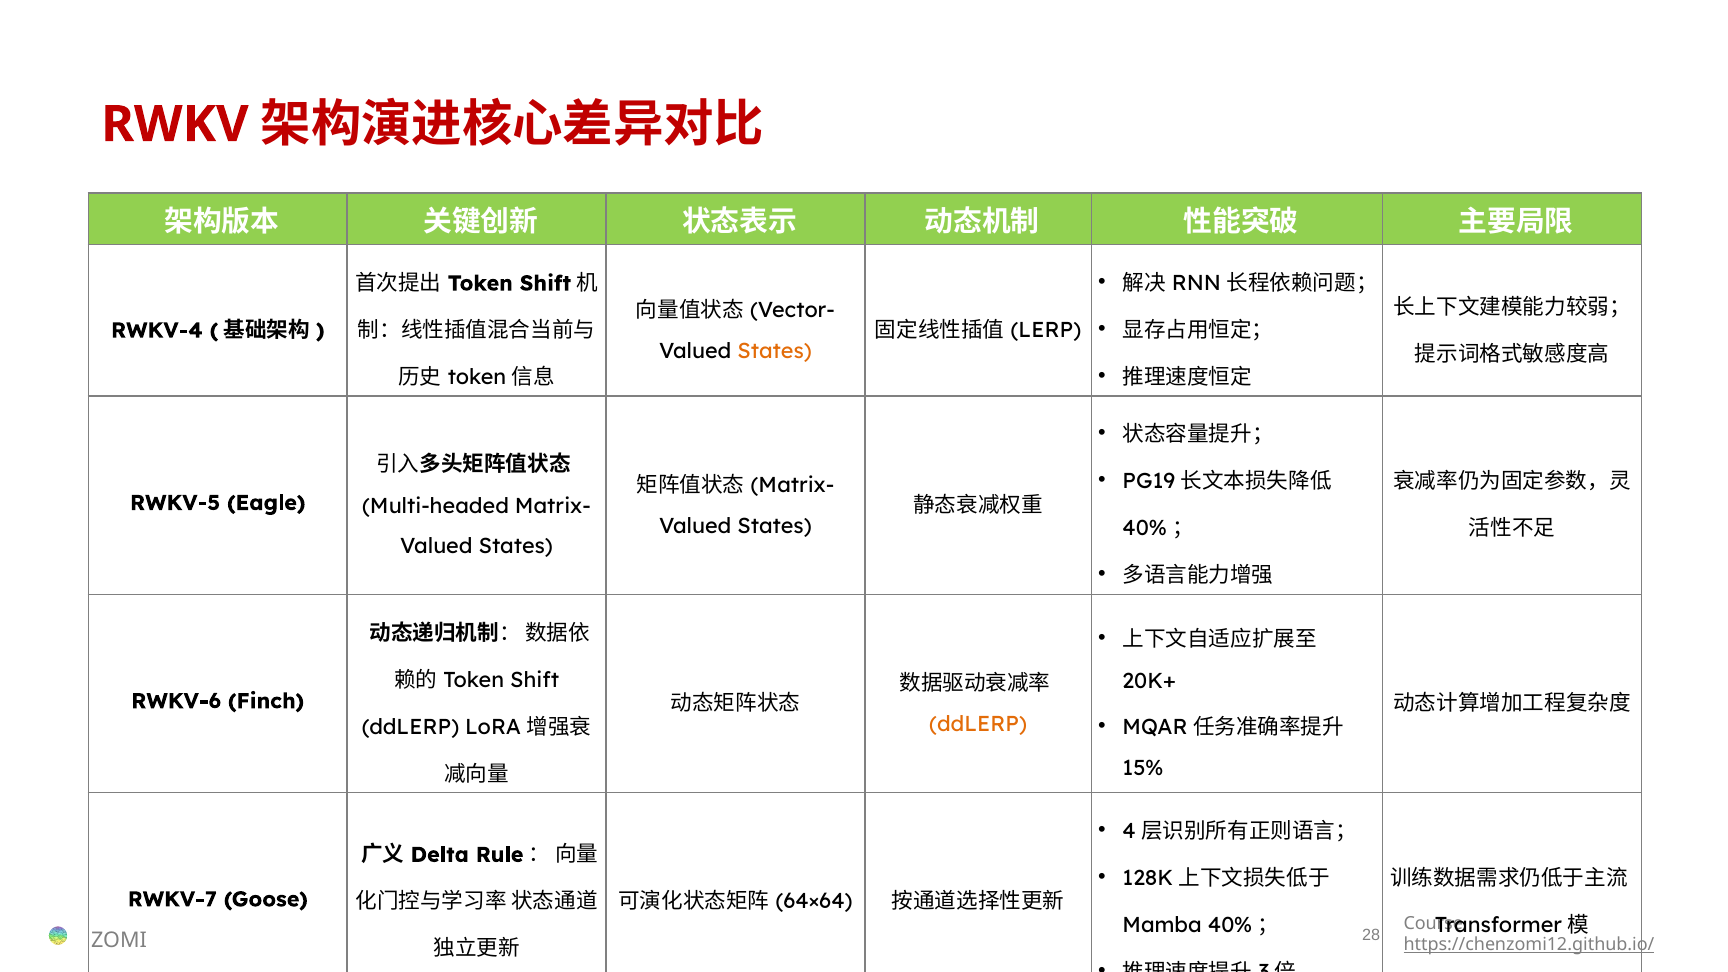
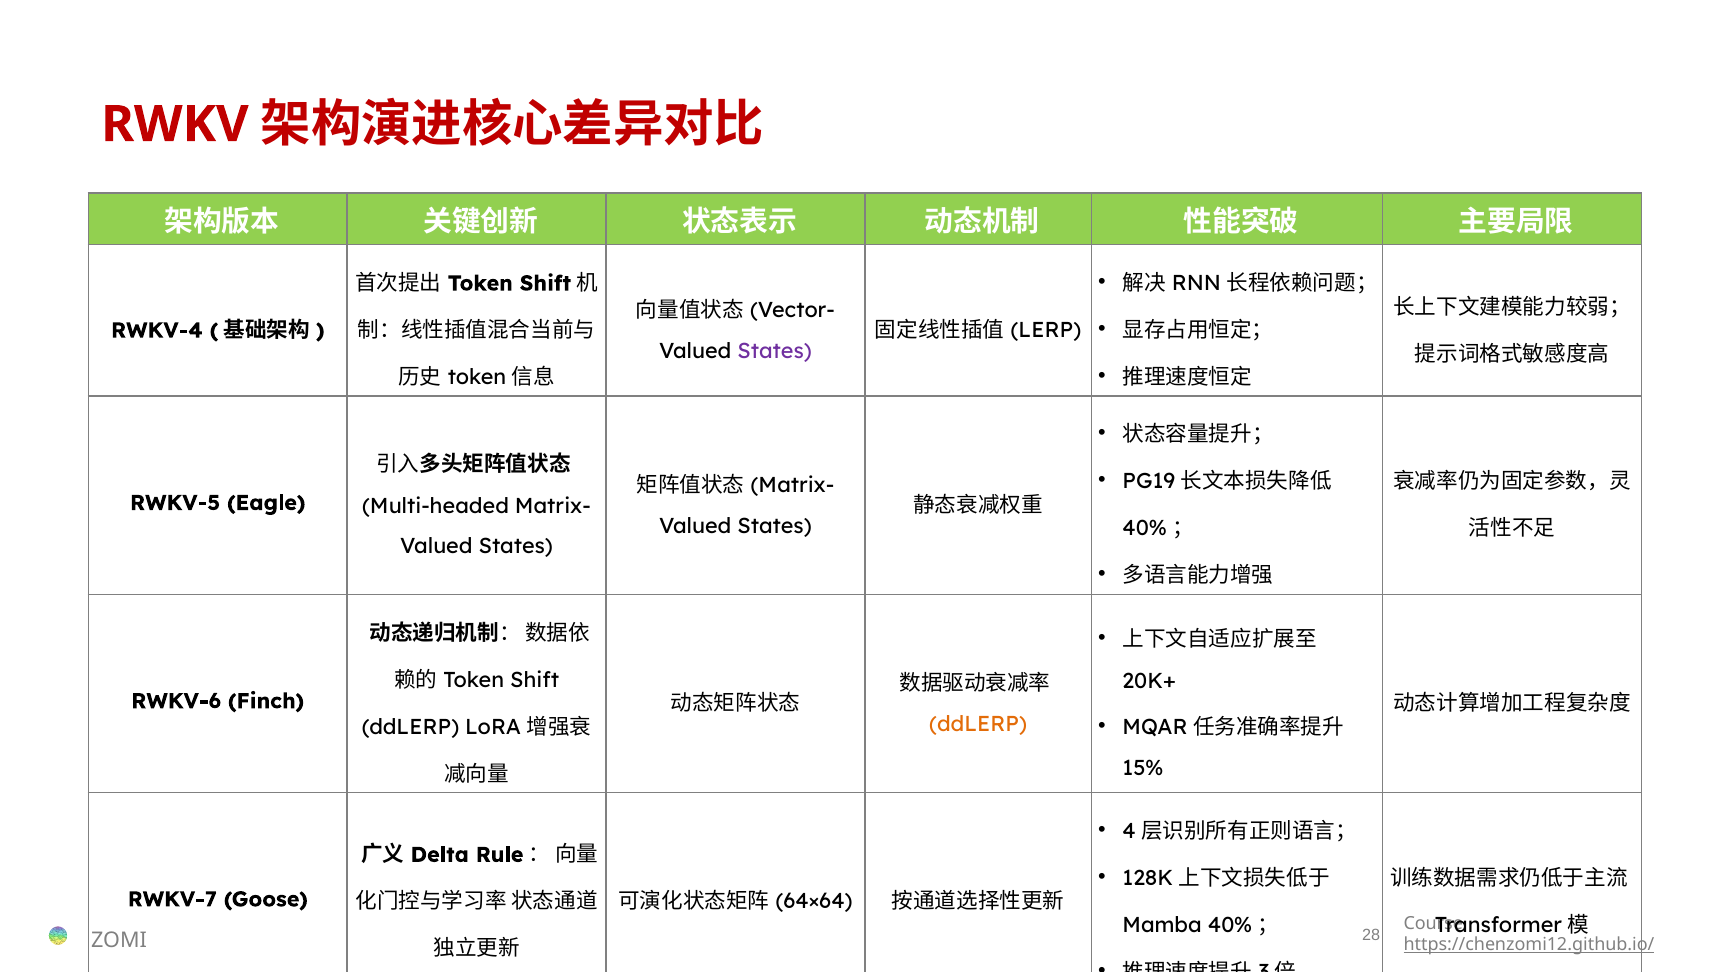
States colour: orange -> purple (775, 351)
